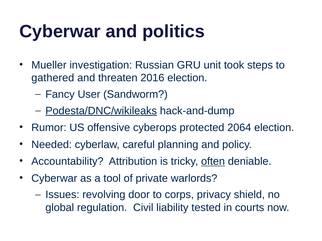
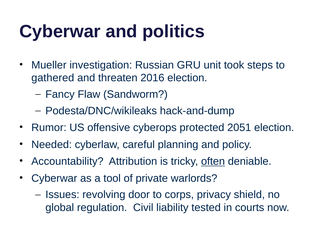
User: User -> Flaw (89, 95)
Podesta/DNC/wikileaks underline: present -> none (101, 111)
2064: 2064 -> 2051 (239, 128)
